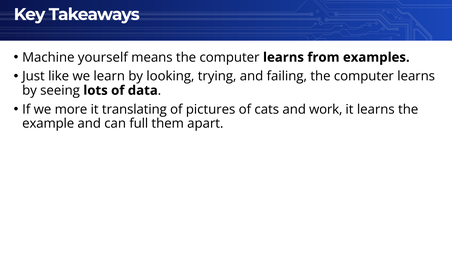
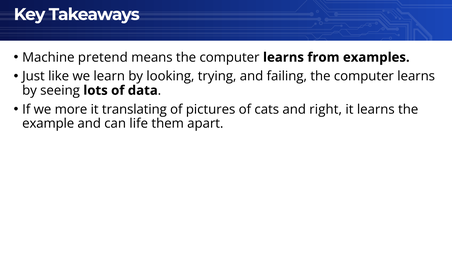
yourself: yourself -> pretend (103, 57)
work: work -> right (326, 109)
full: full -> life (139, 124)
